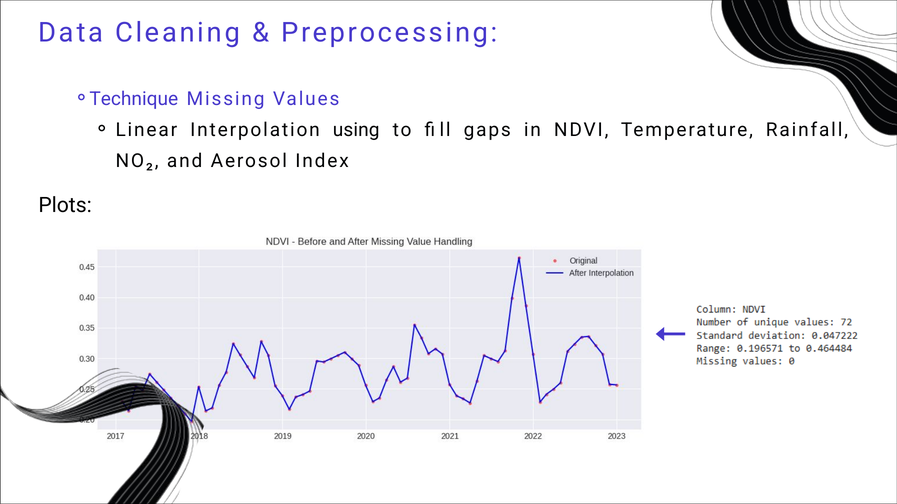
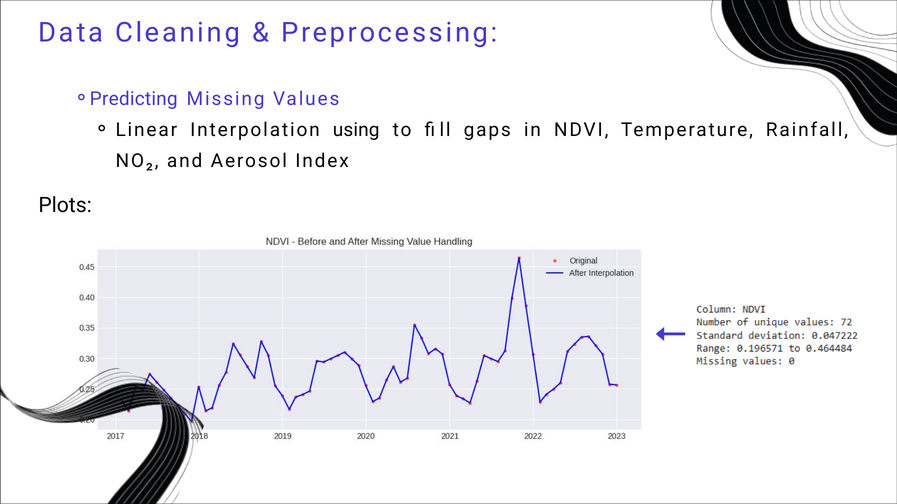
Technique: Technique -> Predicting (134, 99)
